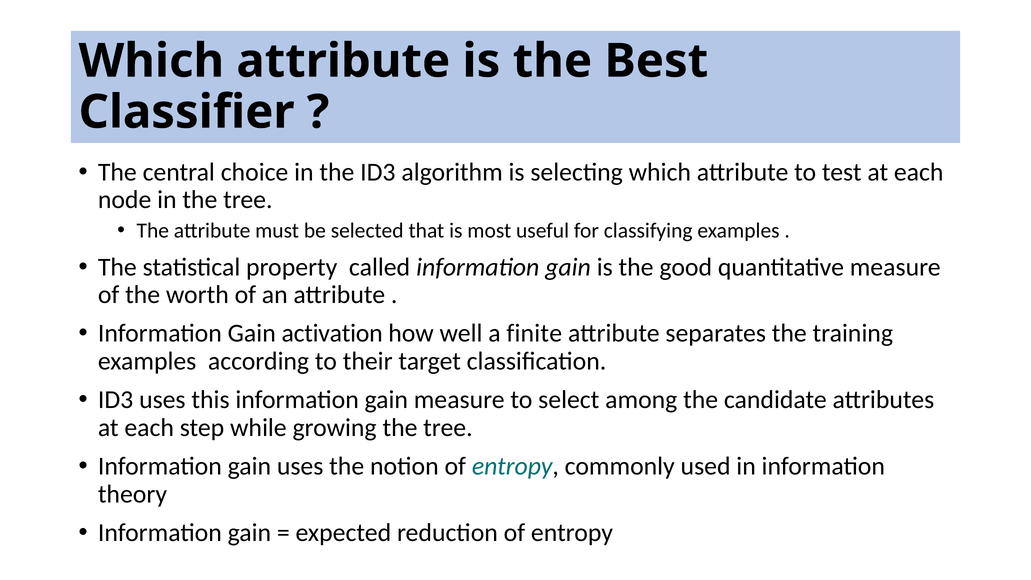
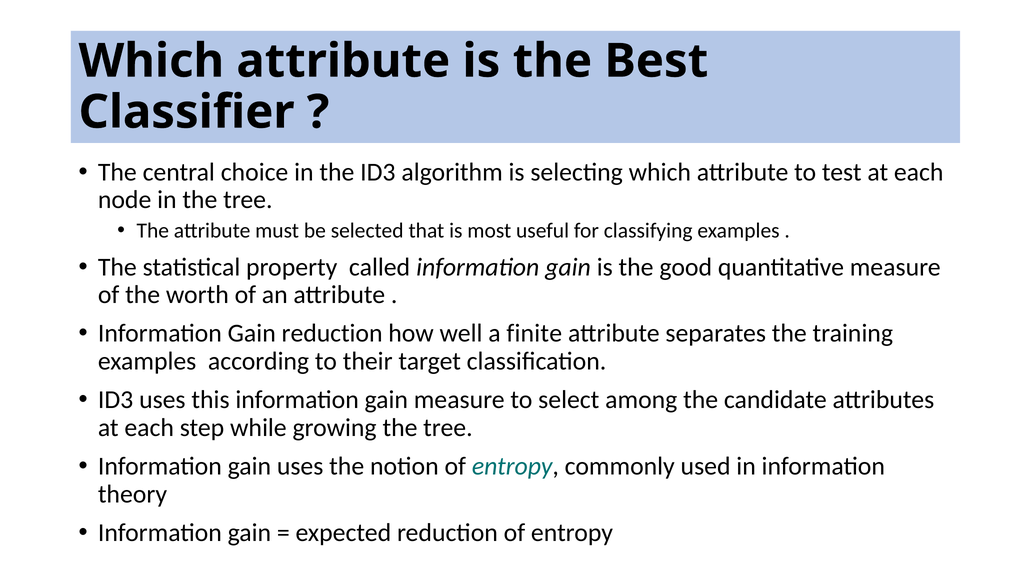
Gain activation: activation -> reduction (332, 333)
